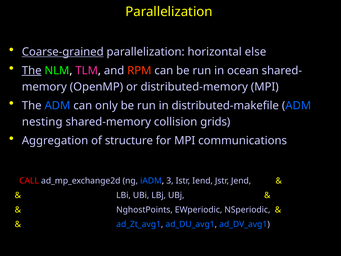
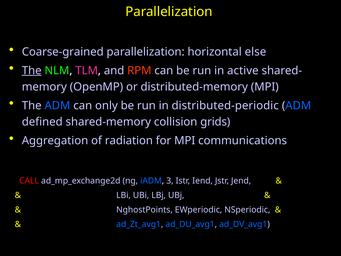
Coarse-grained underline: present -> none (63, 52)
ocean: ocean -> active (243, 70)
distributed-makefile: distributed-makefile -> distributed-periodic (225, 105)
nesting: nesting -> defined (42, 122)
structure: structure -> radiation (129, 140)
